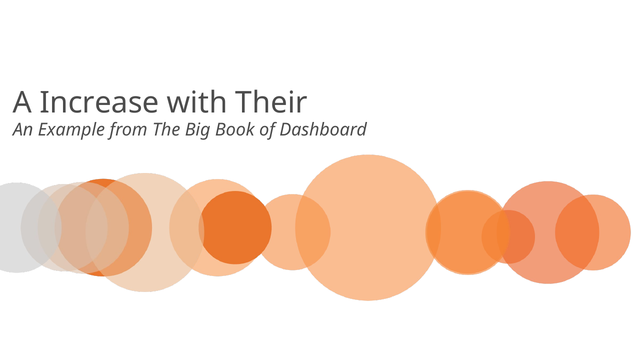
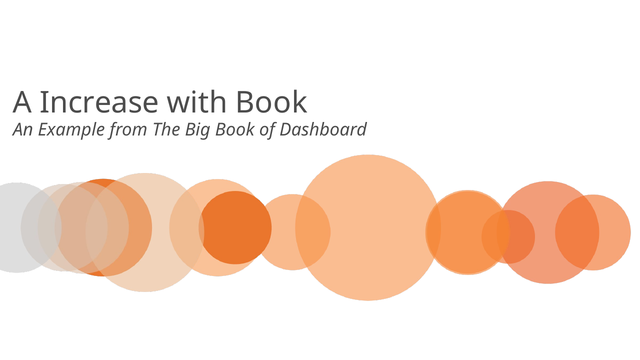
with Their: Their -> Book (271, 103)
